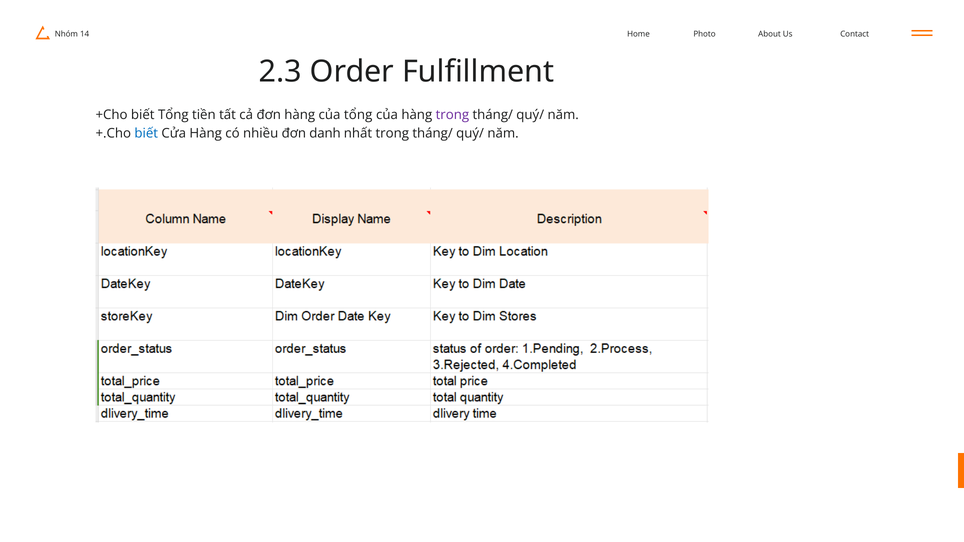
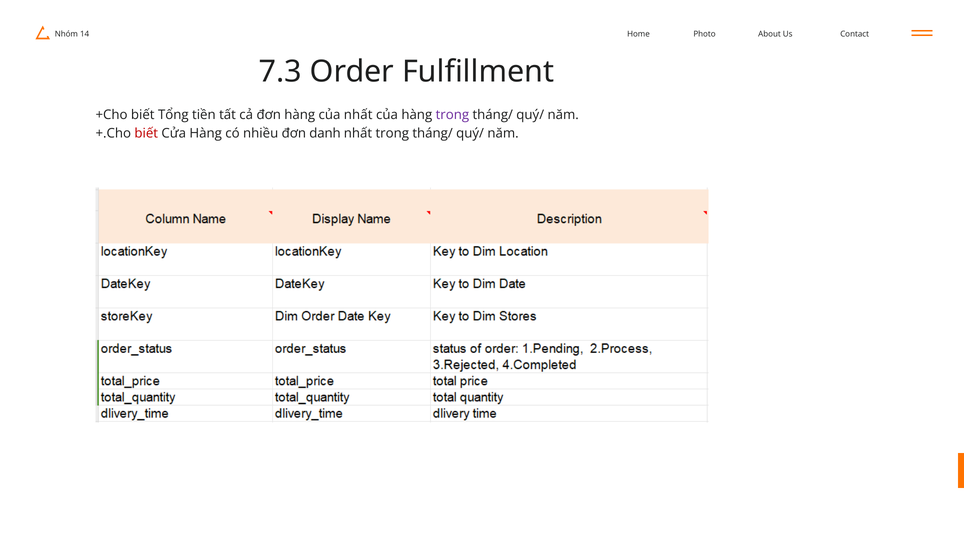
2.3: 2.3 -> 7.3 (280, 72)
của tổng: tổng -> nhất (358, 115)
biết colour: blue -> red (146, 134)
